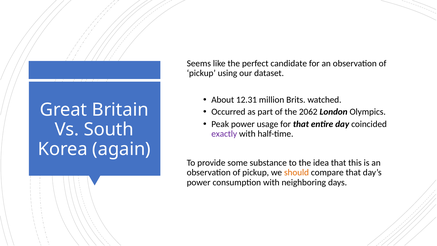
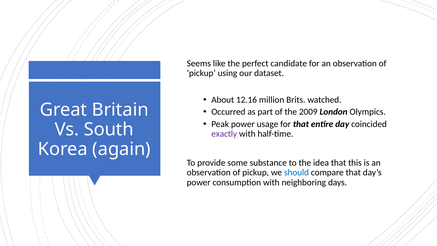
12.31: 12.31 -> 12.16 (247, 100)
2062: 2062 -> 2009 (308, 112)
should colour: orange -> blue (297, 172)
